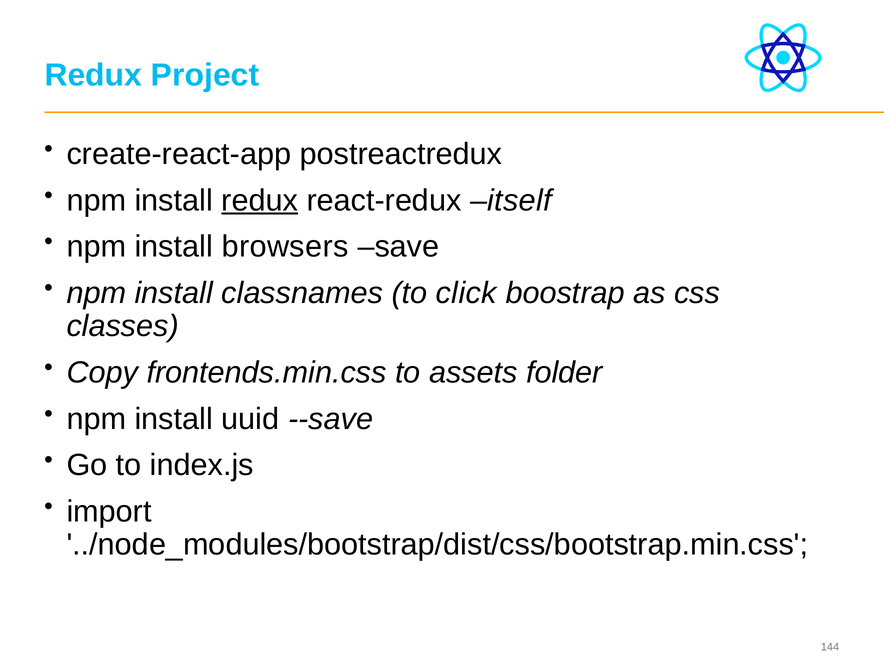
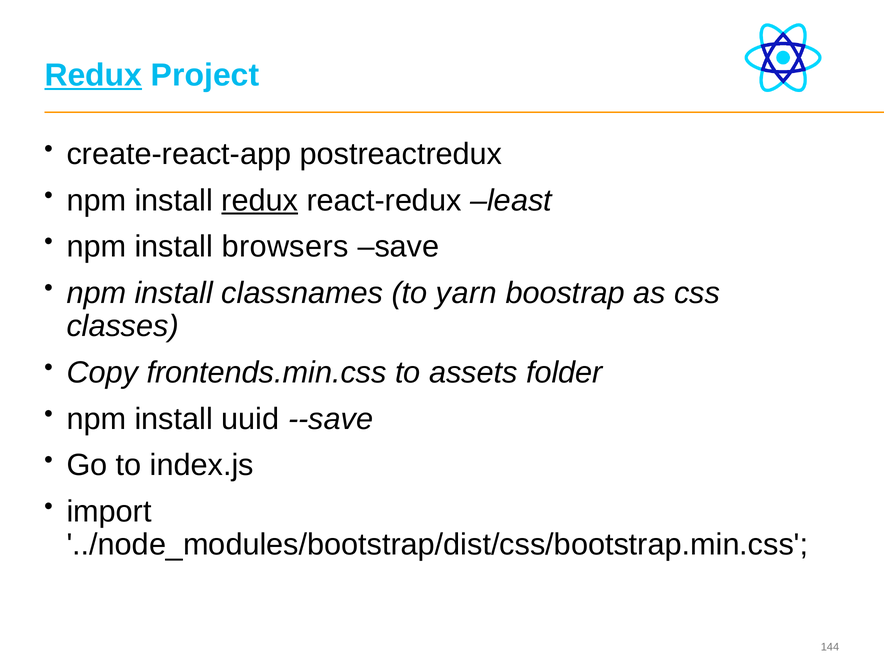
Redux underline: none -> present (93, 75)
itself: itself -> least (511, 200)
click: click -> yarn (466, 293)
